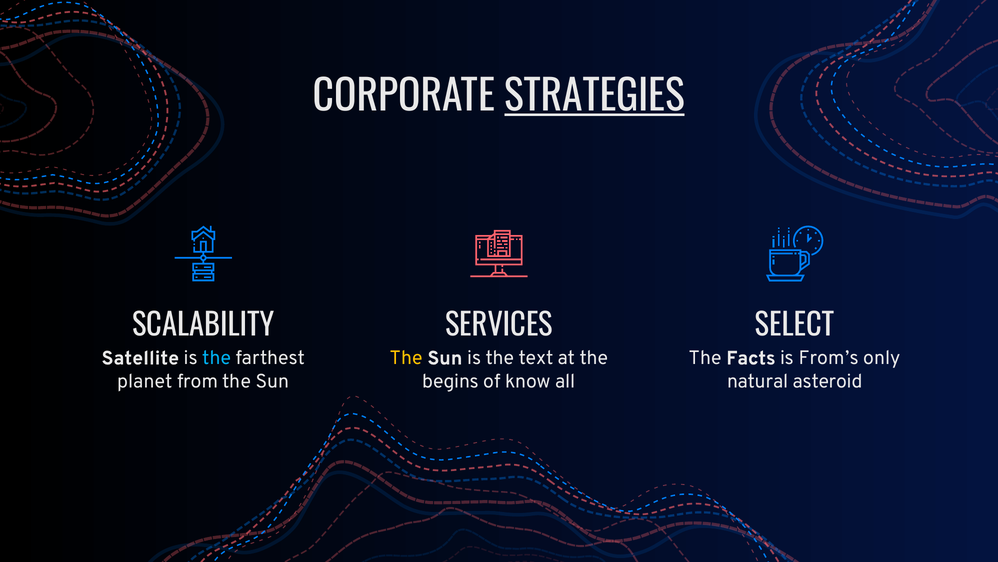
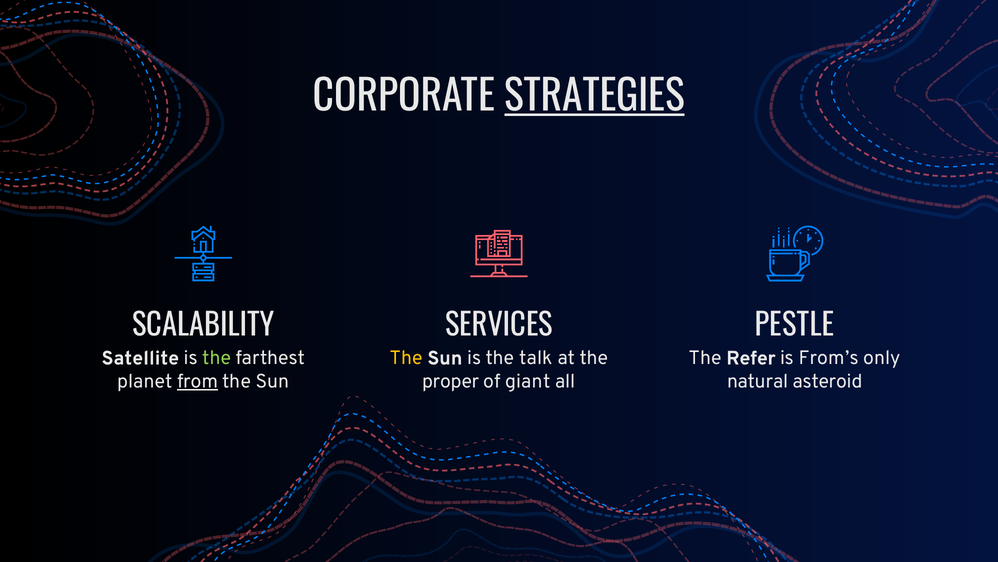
SELECT: SELECT -> PESTLE (795, 325)
the colour: light blue -> light green (217, 358)
text: text -> talk (536, 358)
Facts: Facts -> Refer (751, 358)
from underline: none -> present (197, 381)
begins: begins -> proper (451, 381)
know: know -> giant (528, 381)
